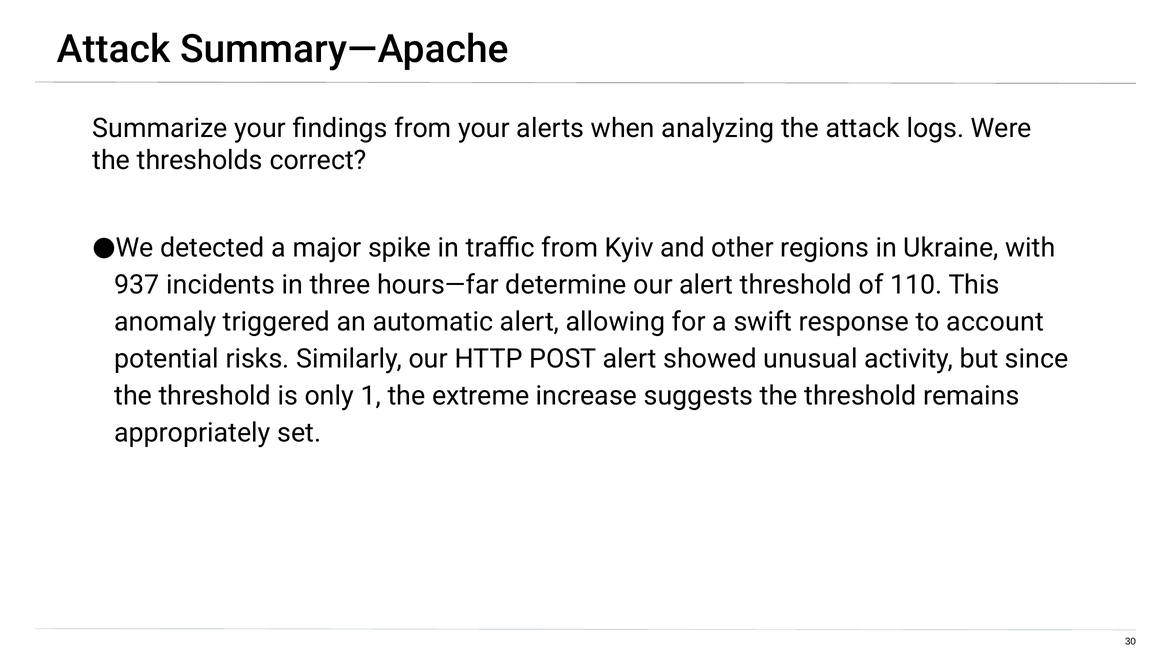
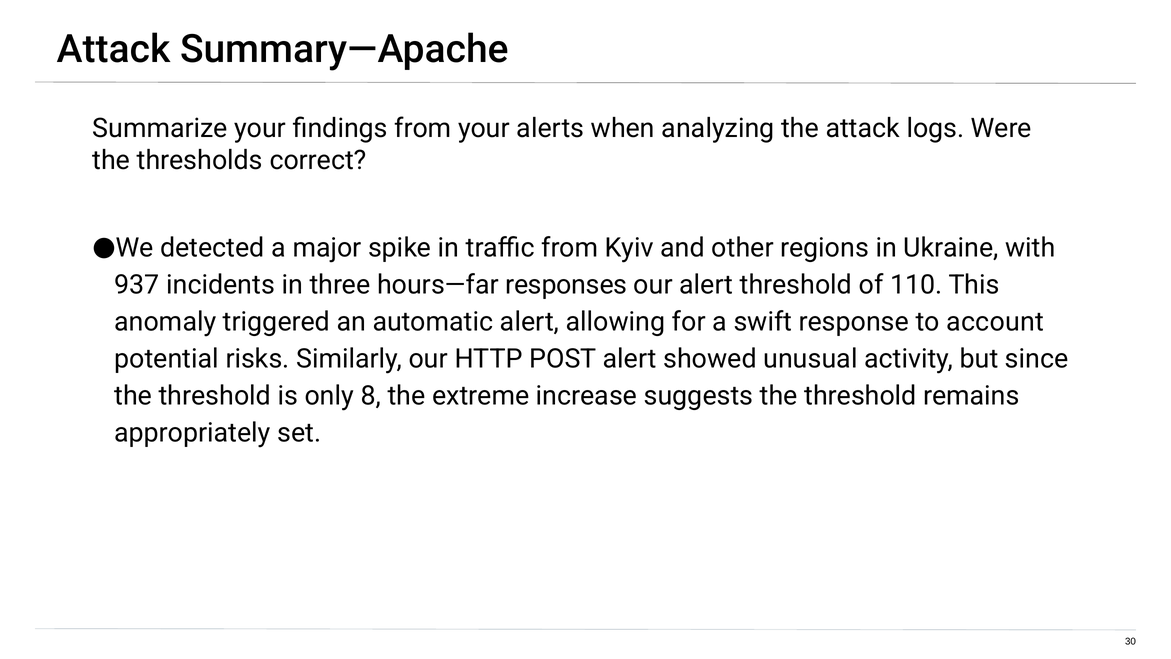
determine: determine -> responses (566, 285)
1: 1 -> 8 (371, 396)
